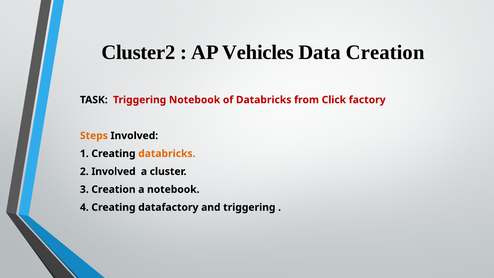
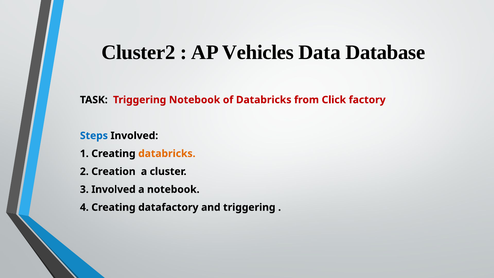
Data Creation: Creation -> Database (385, 52)
Steps colour: orange -> blue (94, 136)
2 Involved: Involved -> Creation (113, 171)
3 Creation: Creation -> Involved (113, 189)
